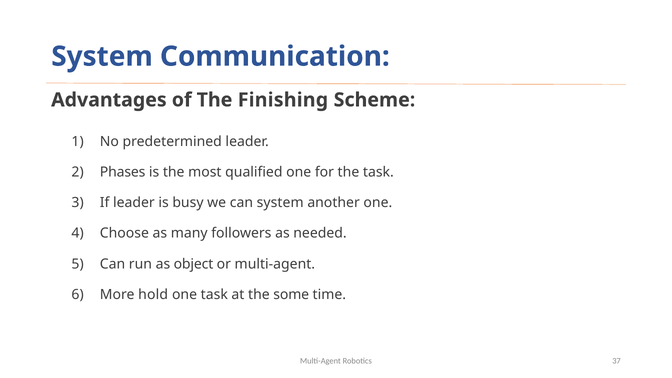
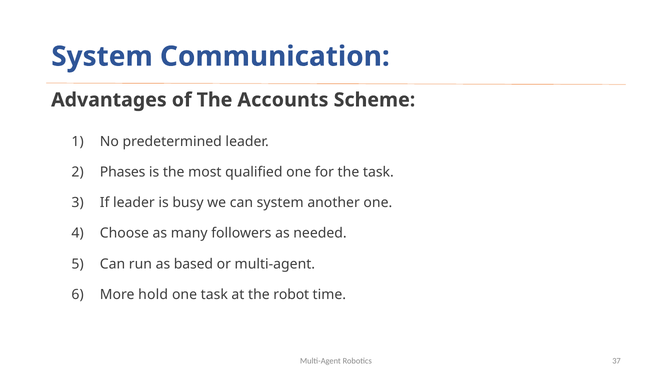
Finishing: Finishing -> Accounts (283, 100)
object: object -> based (193, 264)
some: some -> robot (291, 294)
